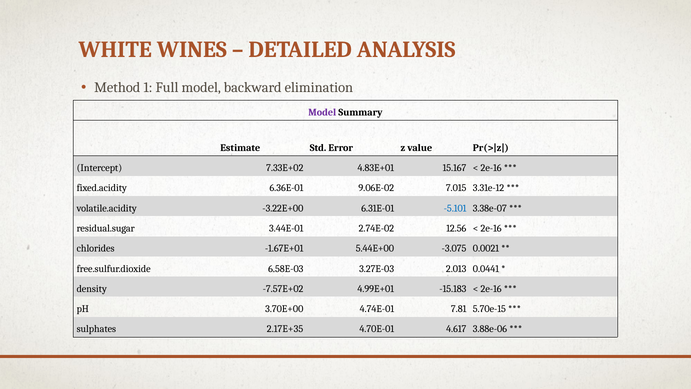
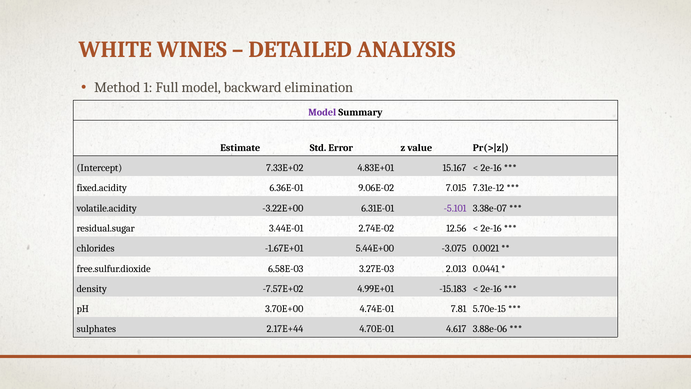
3.31e-12: 3.31e-12 -> 7.31e-12 (489, 188)
-5.101 colour: blue -> purple (455, 208)
2.17E+35: 2.17E+35 -> 2.17E+44 (285, 329)
